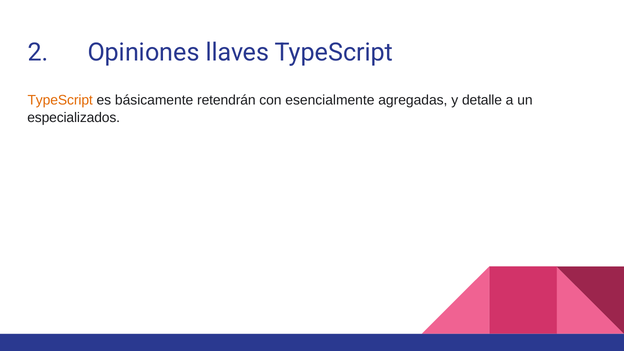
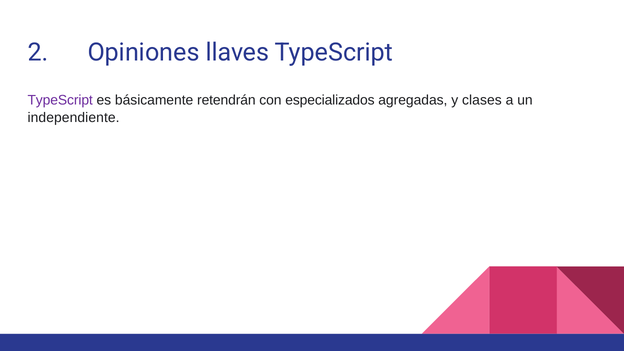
TypeScript colour: orange -> purple (60, 100)
esencialmente: esencialmente -> especializados (330, 100)
detalle: detalle -> clases (482, 100)
especializados: especializados -> independiente (74, 118)
